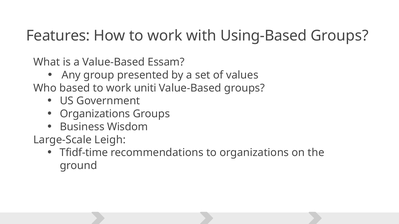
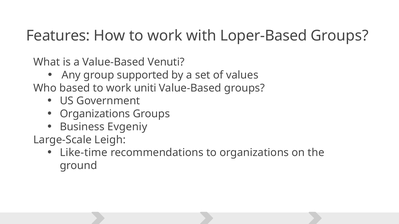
Using-Based: Using-Based -> Loper-Based (264, 36)
Essam: Essam -> Venuti (166, 62)
presented: presented -> supported (143, 75)
Wisdom: Wisdom -> Evgeniy (127, 127)
Tfidf-time: Tfidf-time -> Like-time (84, 153)
